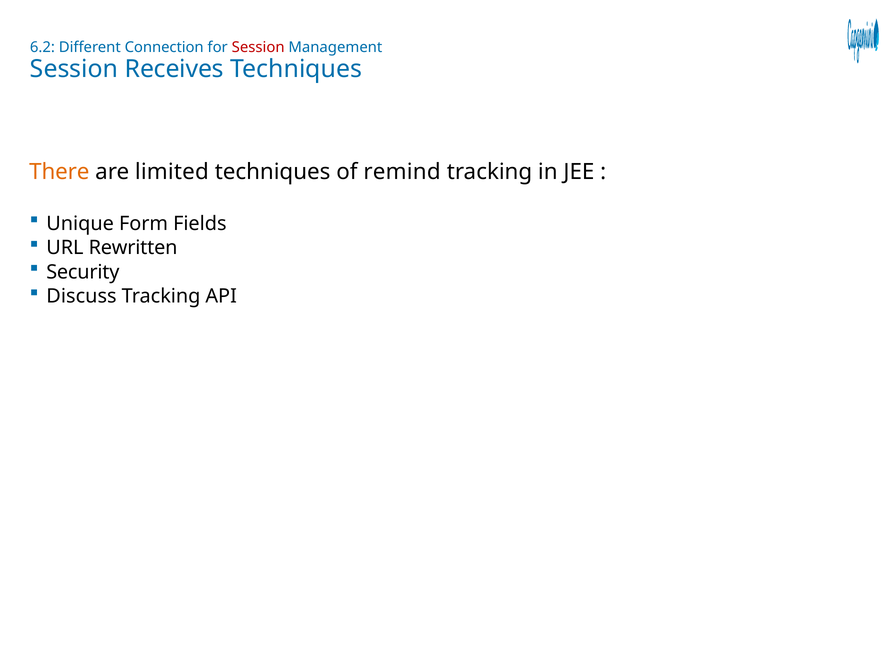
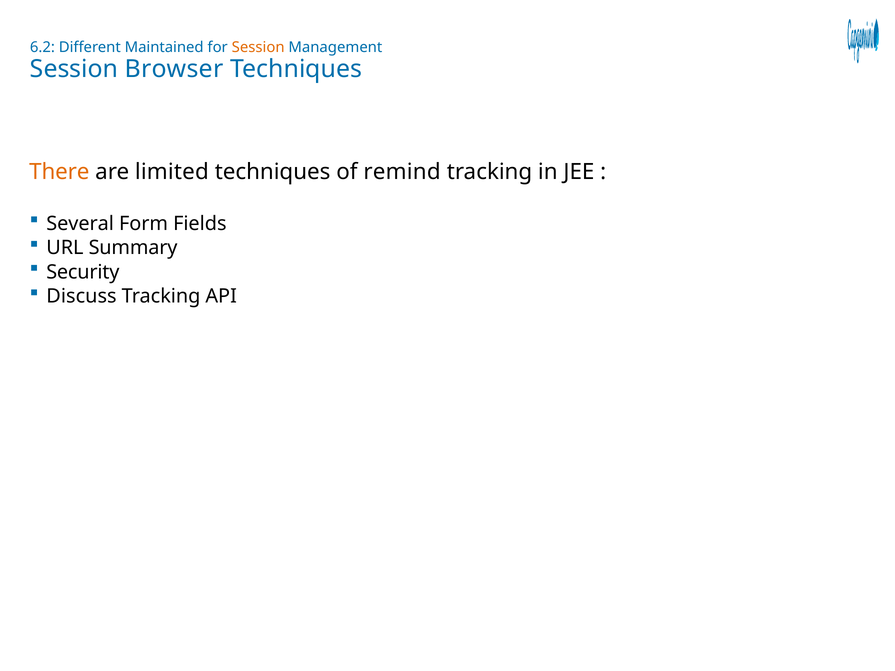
Connection: Connection -> Maintained (164, 48)
Session colour: red -> orange (258, 48)
Receives: Receives -> Browser (174, 69)
Unique: Unique -> Several (80, 224)
Rewritten: Rewritten -> Summary (133, 248)
